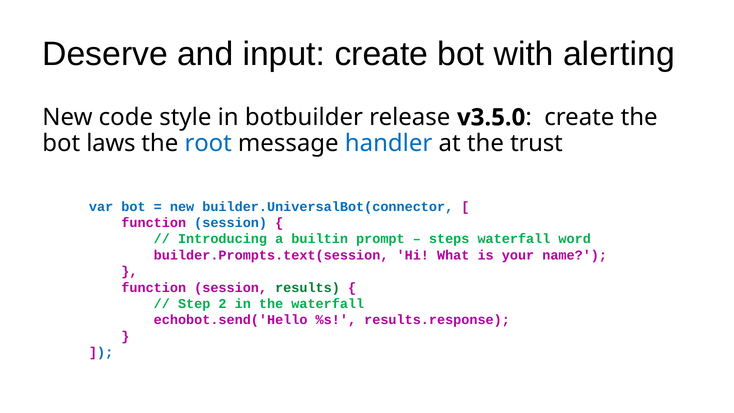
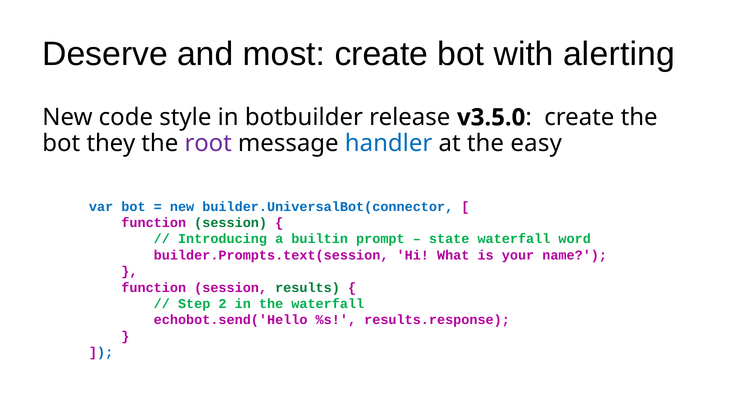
input: input -> most (284, 54)
laws: laws -> they (111, 143)
root colour: blue -> purple (208, 143)
trust: trust -> easy (536, 143)
session colour: blue -> green (231, 223)
steps: steps -> state (449, 239)
